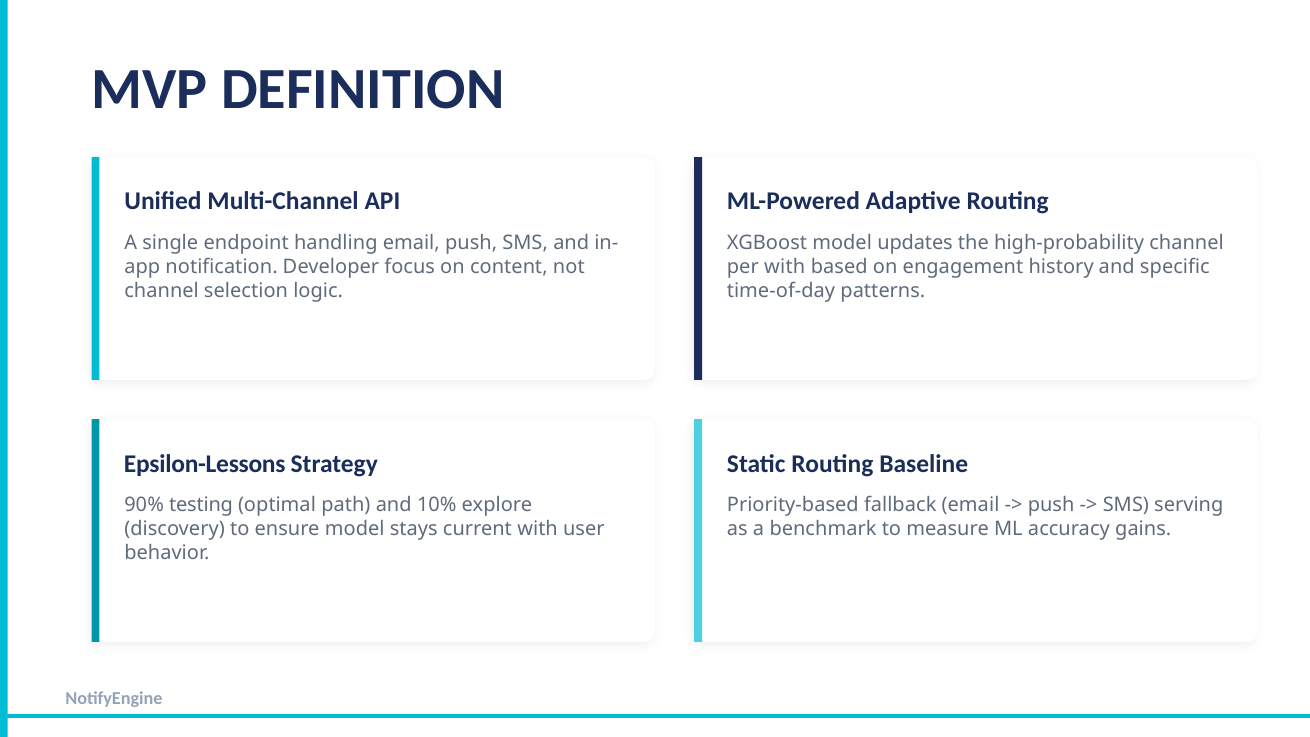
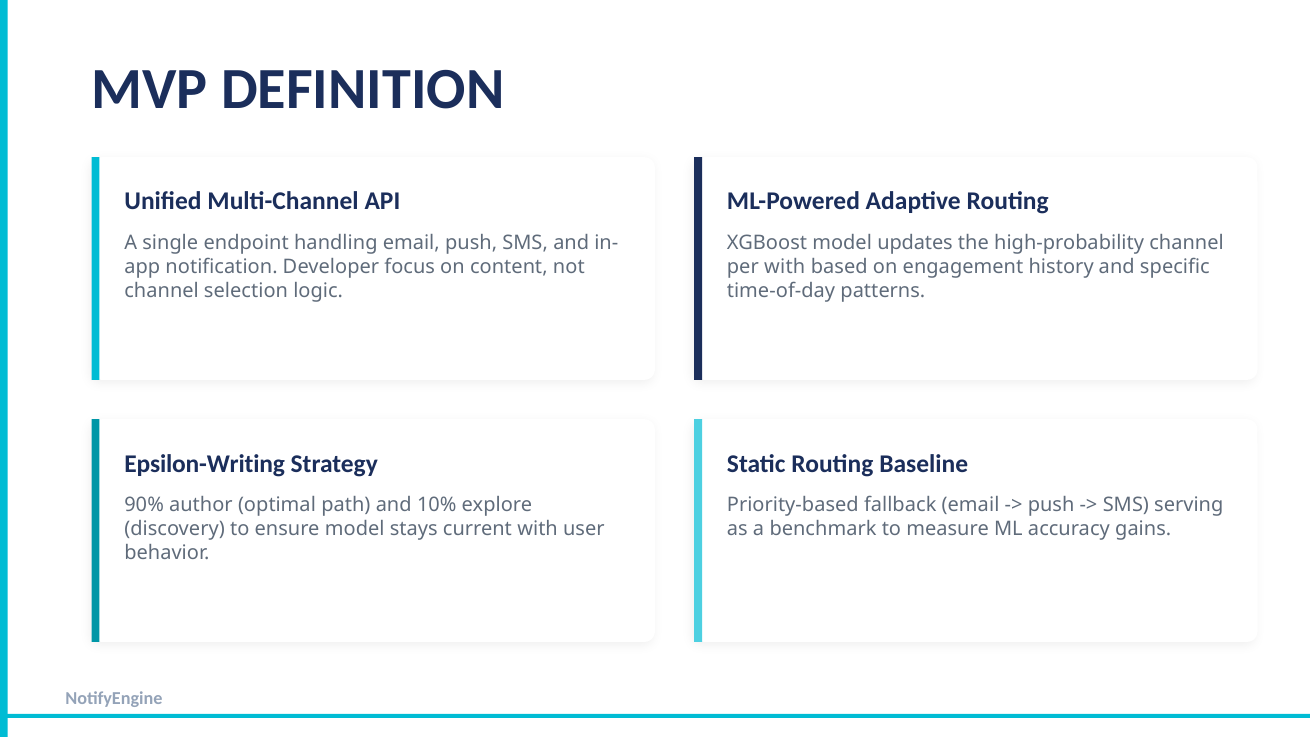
Epsilon-Lessons: Epsilon-Lessons -> Epsilon-Writing (205, 464)
testing: testing -> author (201, 505)
